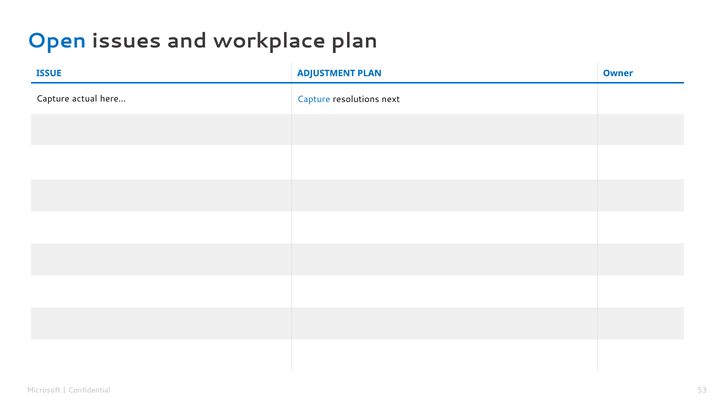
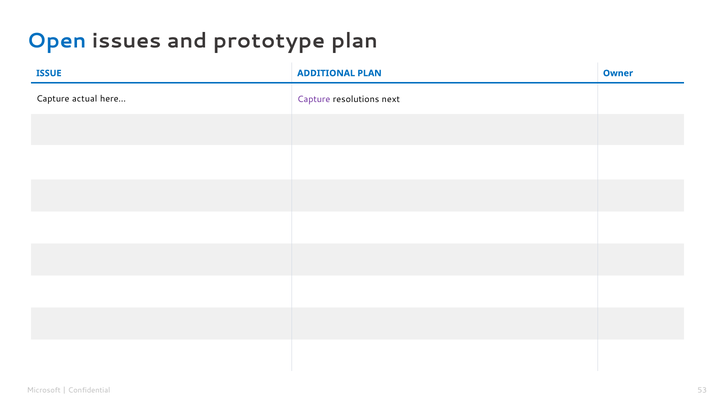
workplace: workplace -> prototype (269, 41)
ADJUSTMENT: ADJUSTMENT -> ADDITIONAL (326, 73)
Capture colour: blue -> purple (314, 99)
